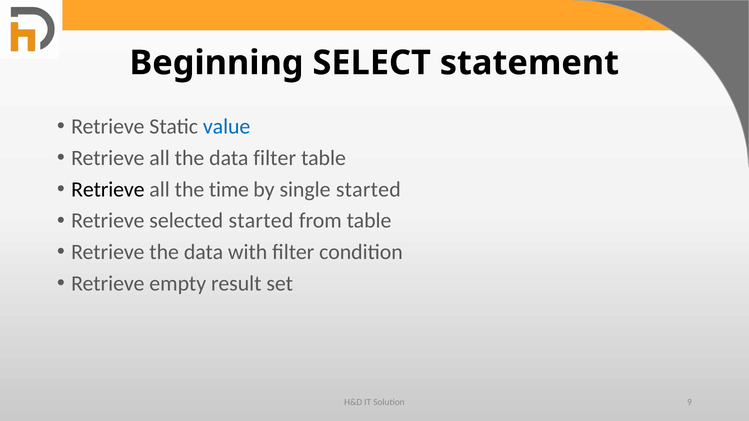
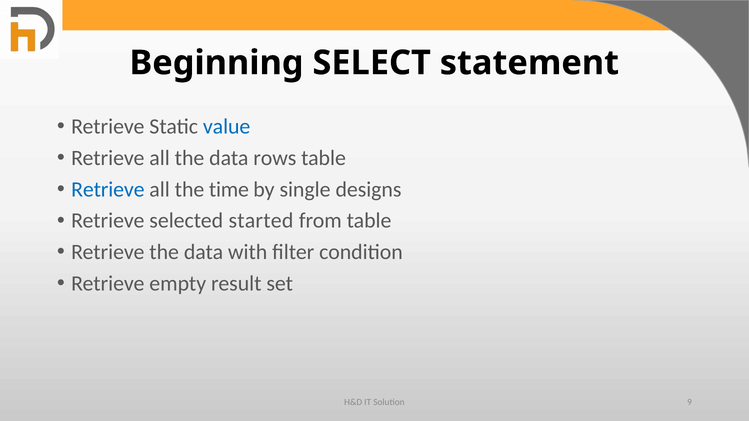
data filter: filter -> rows (275, 158)
Retrieve colour: black -> blue (108, 189)
single started: started -> designs (368, 189)
